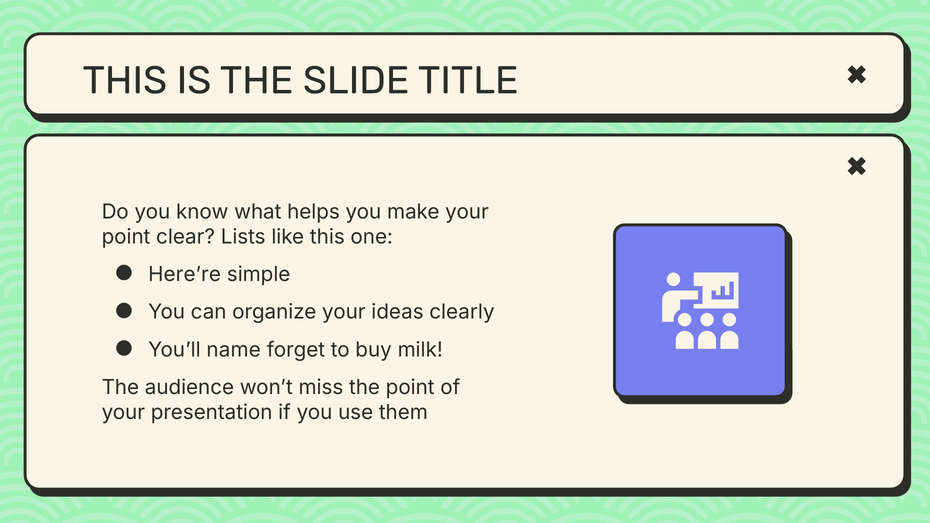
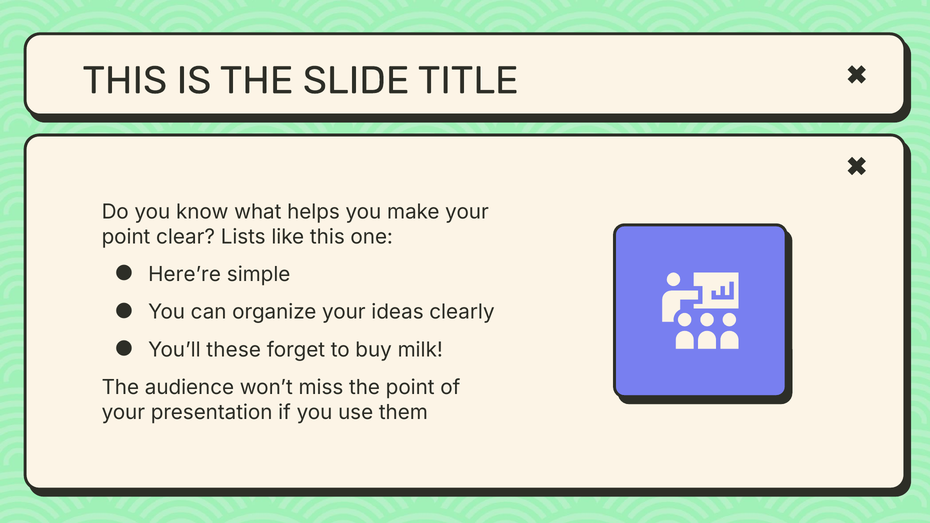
name: name -> these (234, 350)
